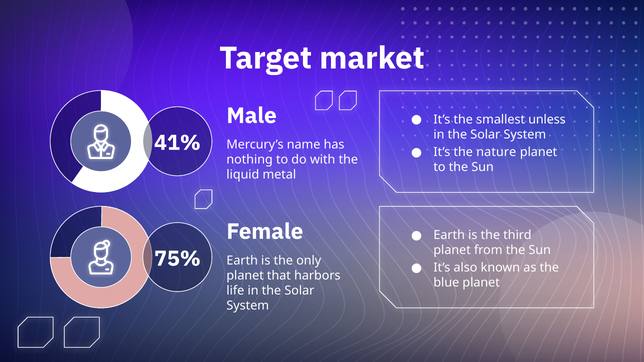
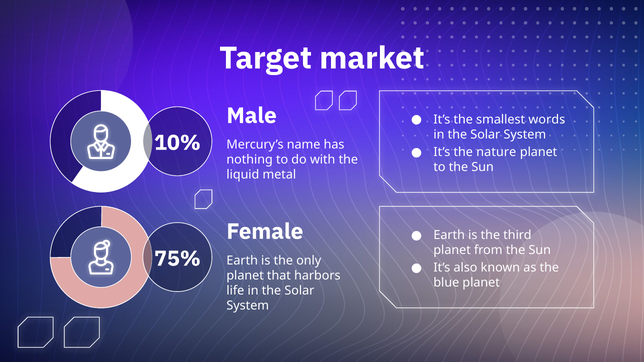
unless: unless -> words (547, 120)
41%: 41% -> 10% (177, 143)
